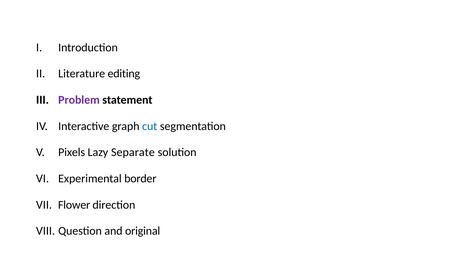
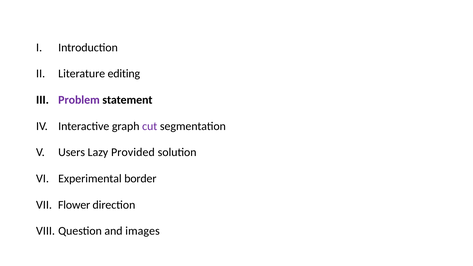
cut colour: blue -> purple (150, 126)
Pixels: Pixels -> Users (72, 152)
Separate: Separate -> Provided (133, 152)
original: original -> images (143, 231)
